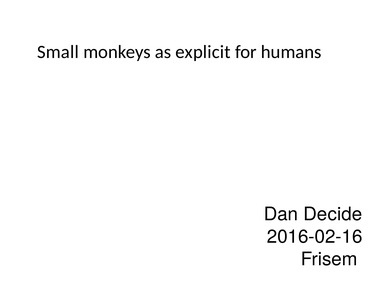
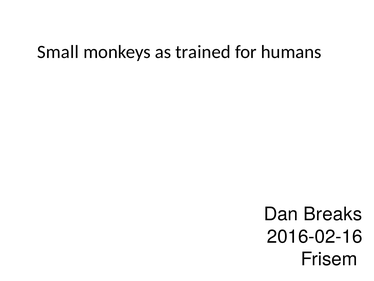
explicit: explicit -> trained (203, 52)
Decide: Decide -> Breaks (333, 214)
